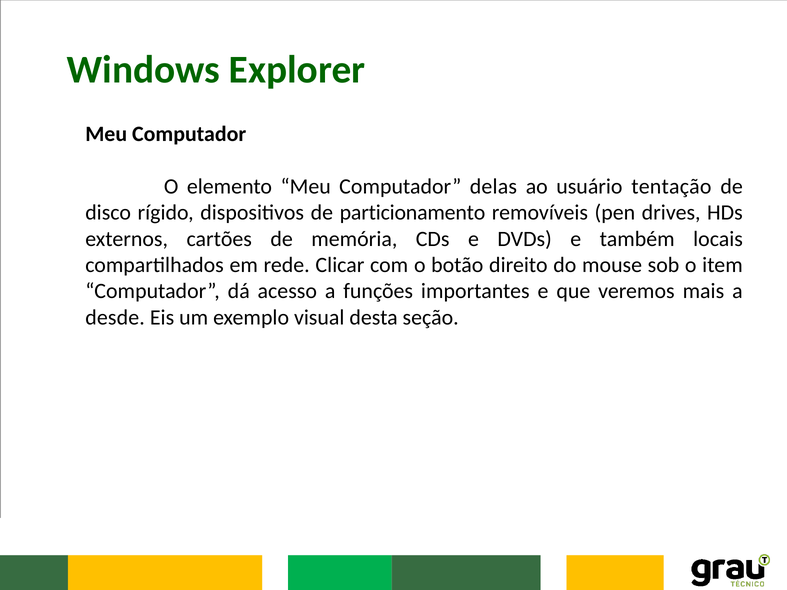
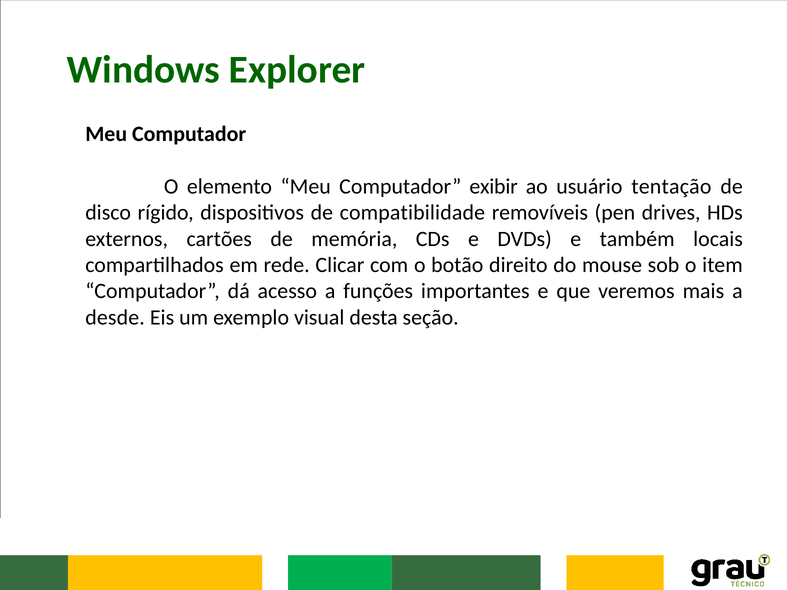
delas: delas -> exibir (494, 186)
particionamento: particionamento -> compatibilidade (412, 213)
